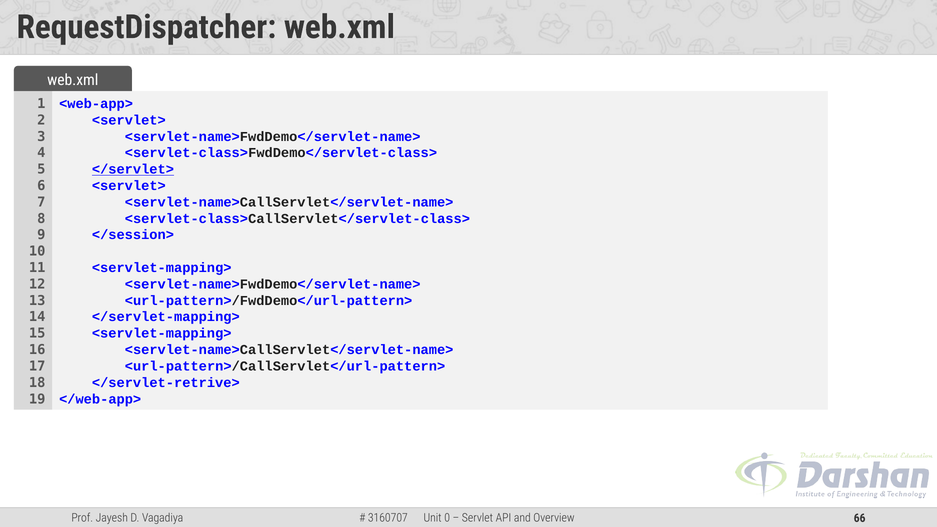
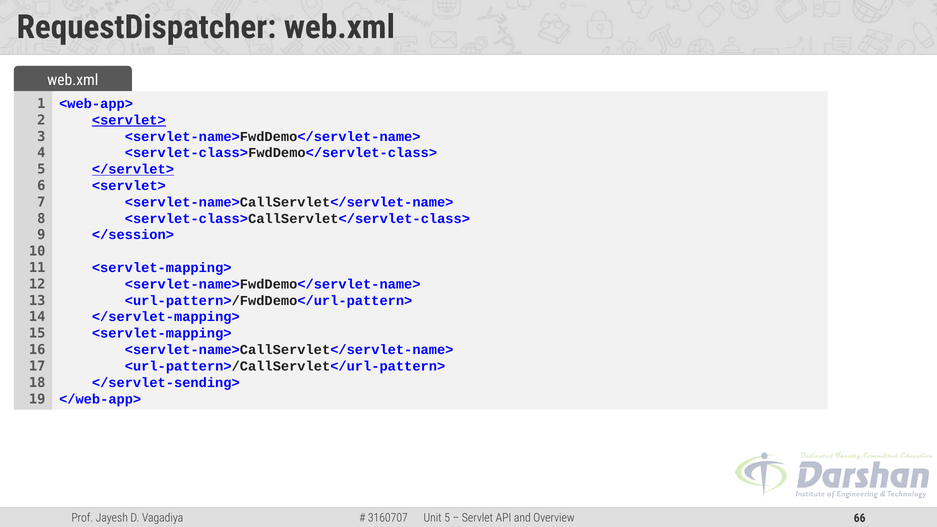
<servlet> underline: none -> present (129, 120)
</servlet-retrive>: </servlet-retrive> -> </servlet-sending> (166, 383)
0: 0 -> 5 (447, 518)
